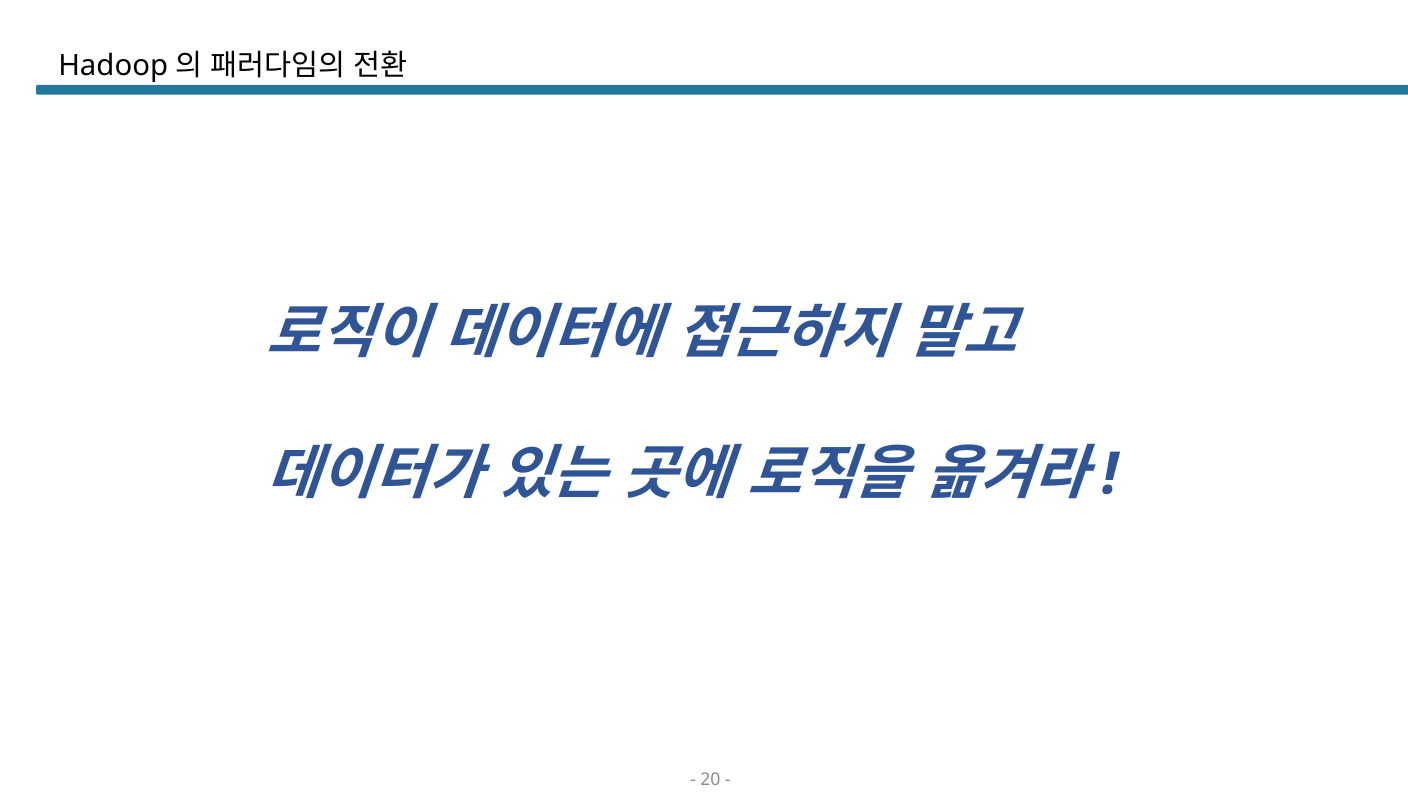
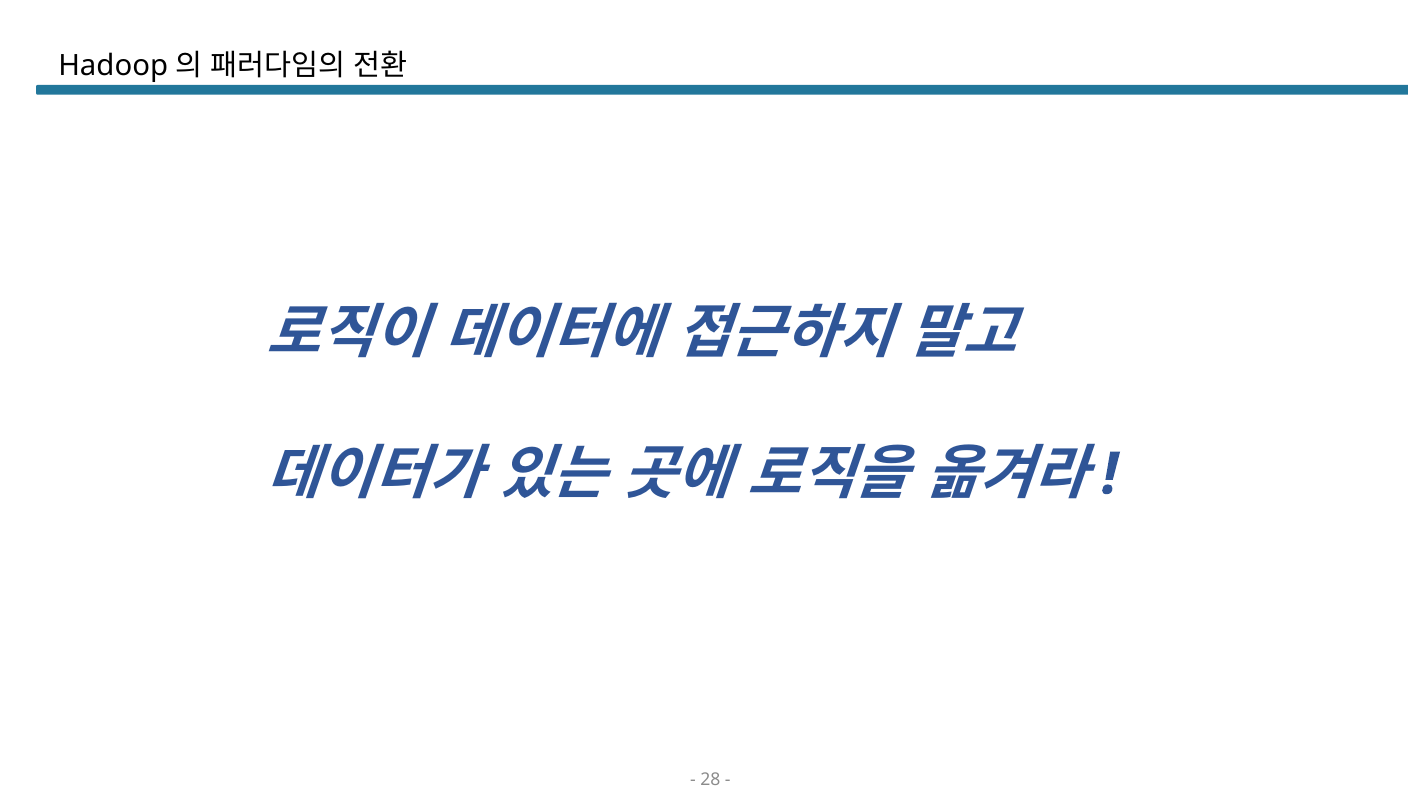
20: 20 -> 28 (710, 779)
